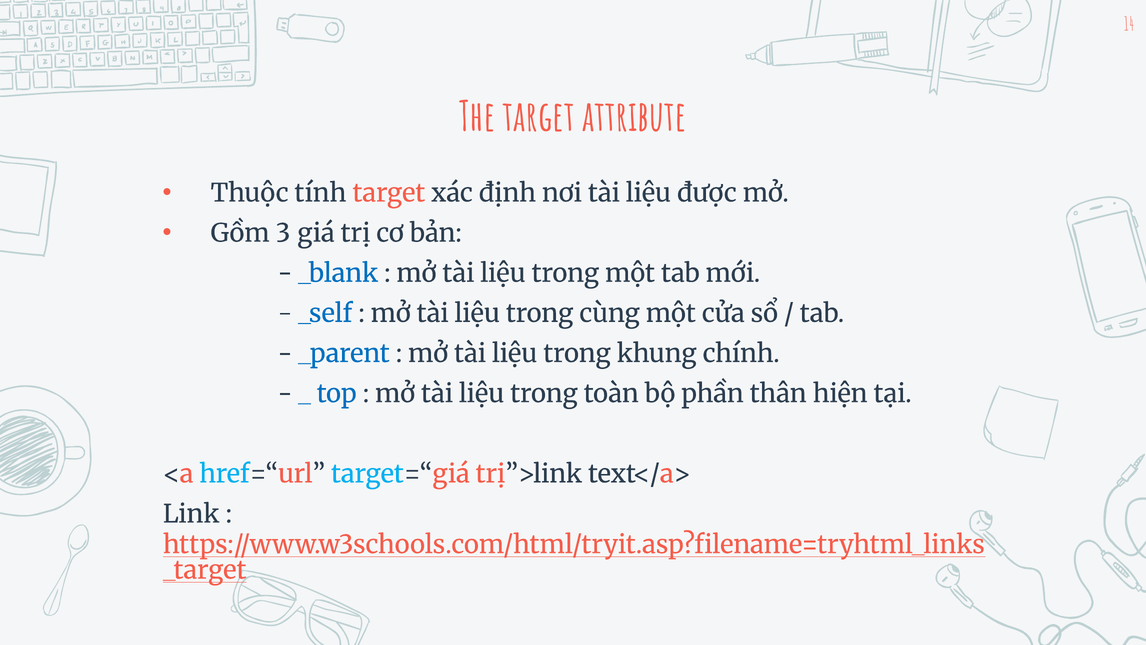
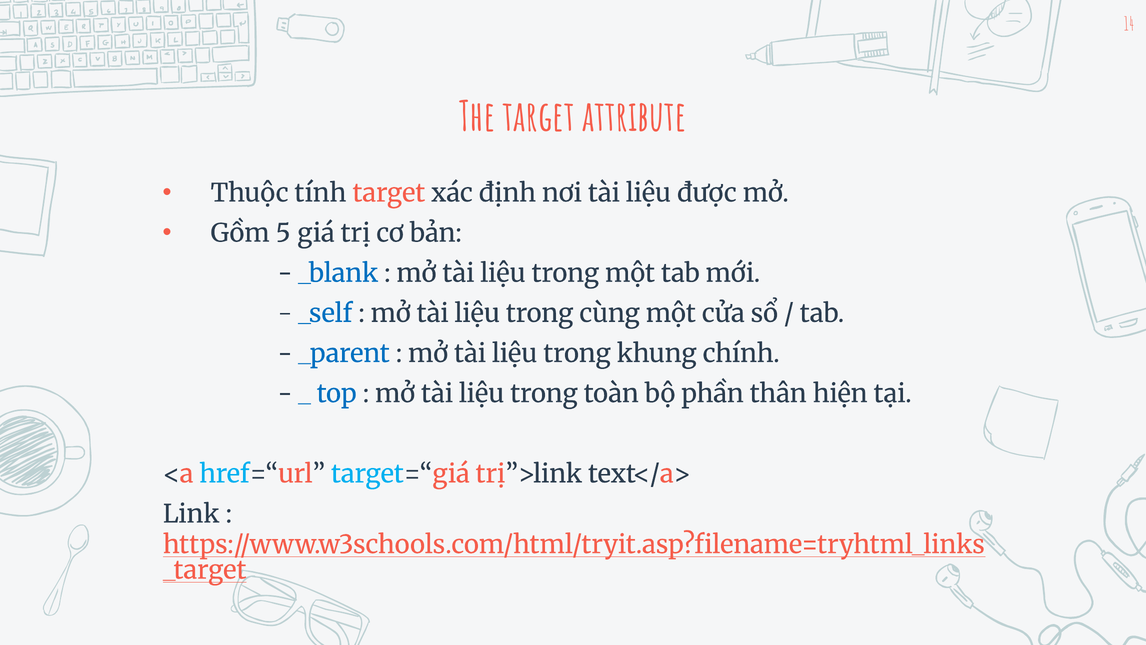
3: 3 -> 5 (283, 233)
